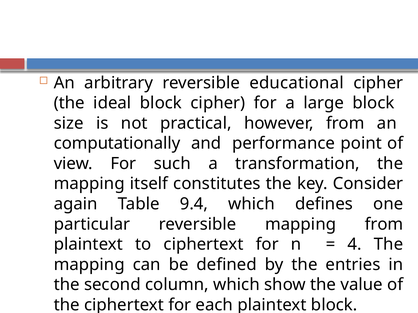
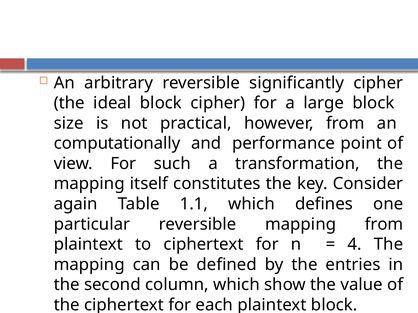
educational: educational -> significantly (297, 83)
9.4: 9.4 -> 1.1 (194, 204)
